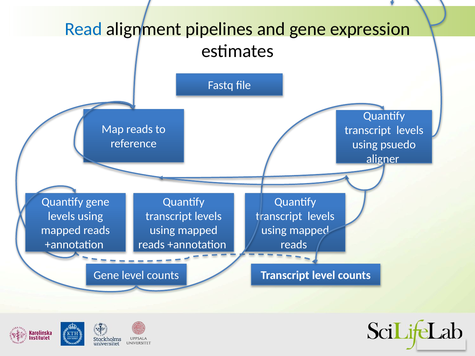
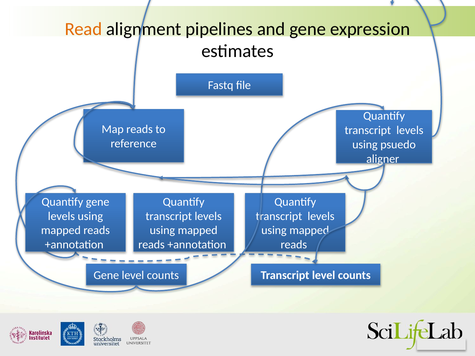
Read colour: blue -> orange (83, 29)
